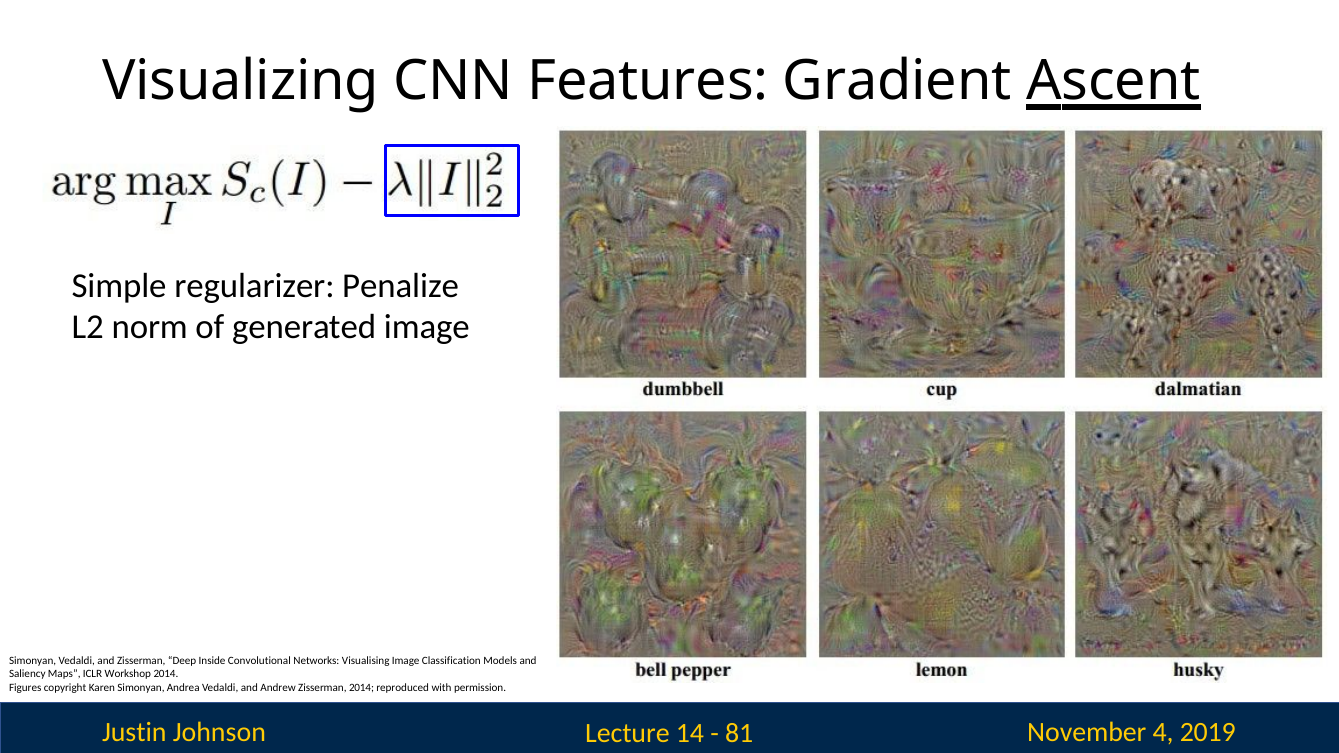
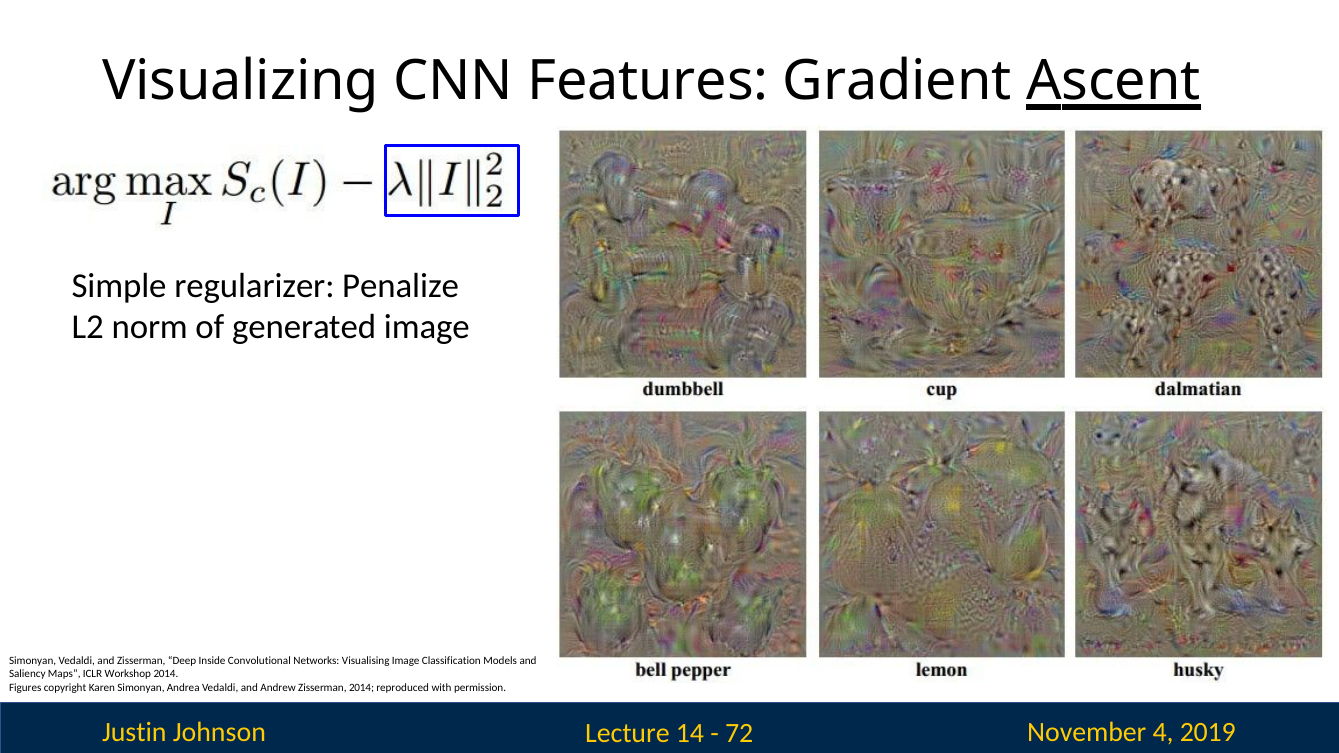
81: 81 -> 72 (739, 733)
